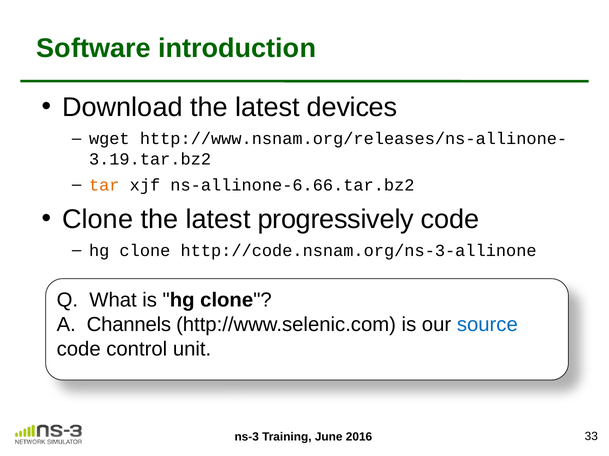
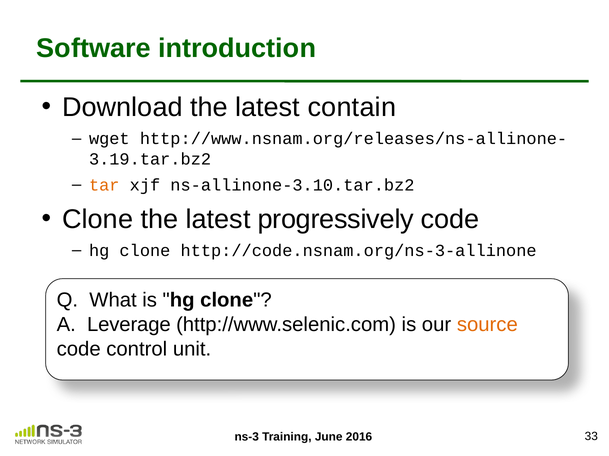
devices: devices -> contain (352, 108)
ns-allinone-6.66.tar.bz2: ns-allinone-6.66.tar.bz2 -> ns-allinone-3.10.tar.bz2 (292, 186)
Channels: Channels -> Leverage (129, 325)
source colour: blue -> orange (487, 325)
